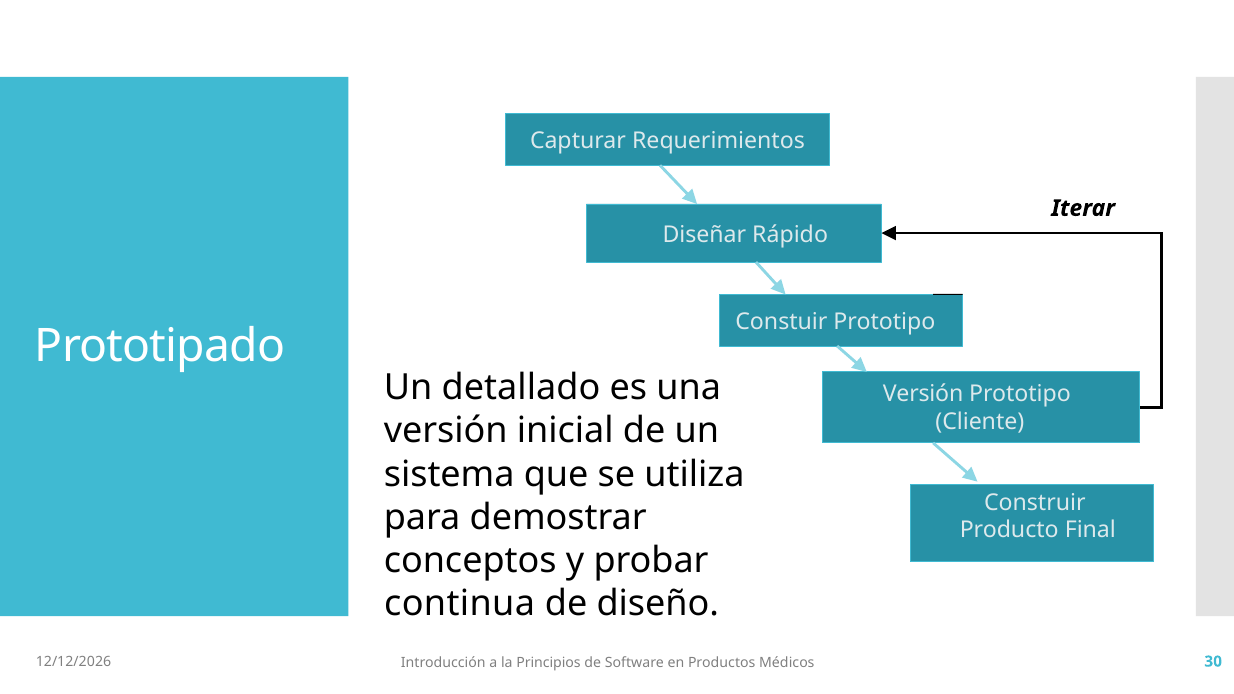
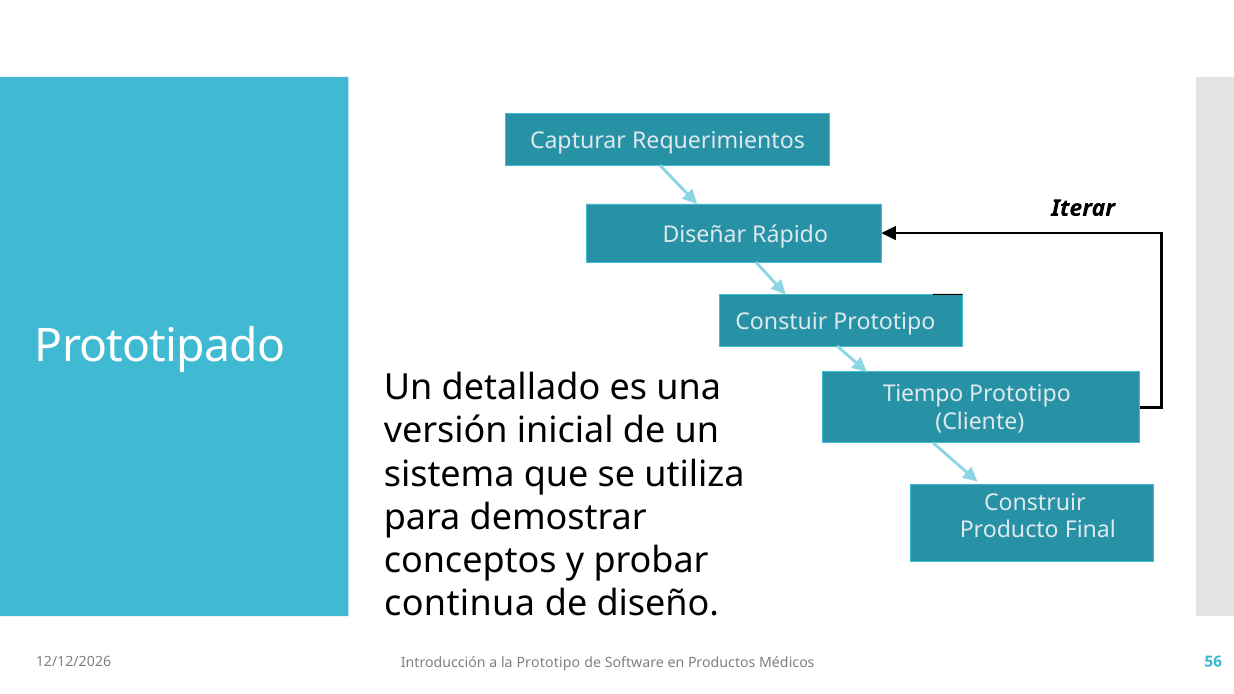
Versión: Versión -> Tiempo (923, 394)
la Principios: Principios -> Prototipo (548, 663)
30: 30 -> 56 (1213, 662)
